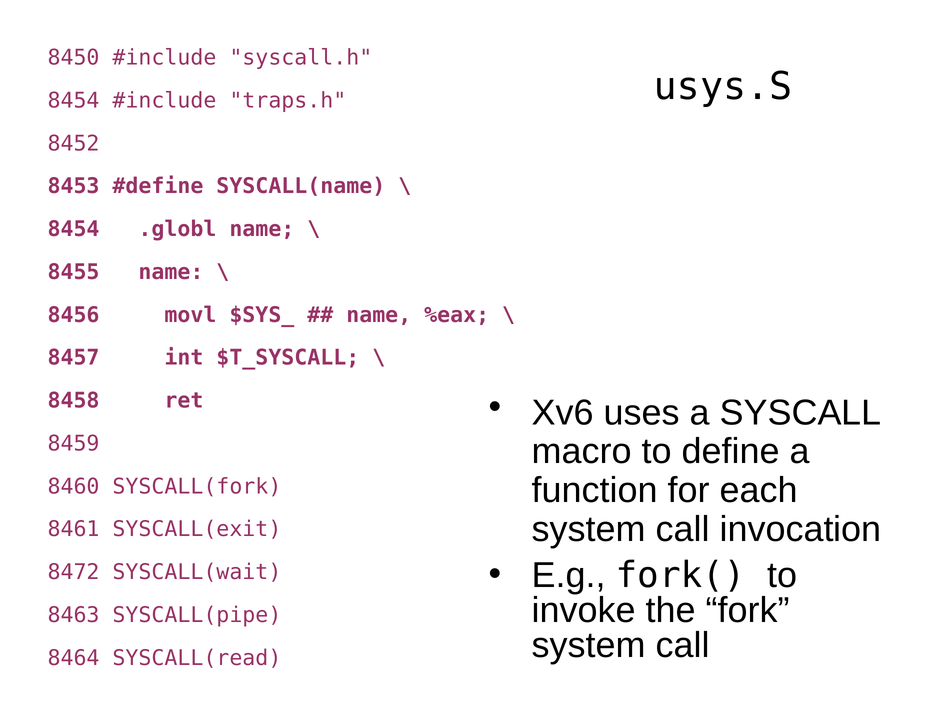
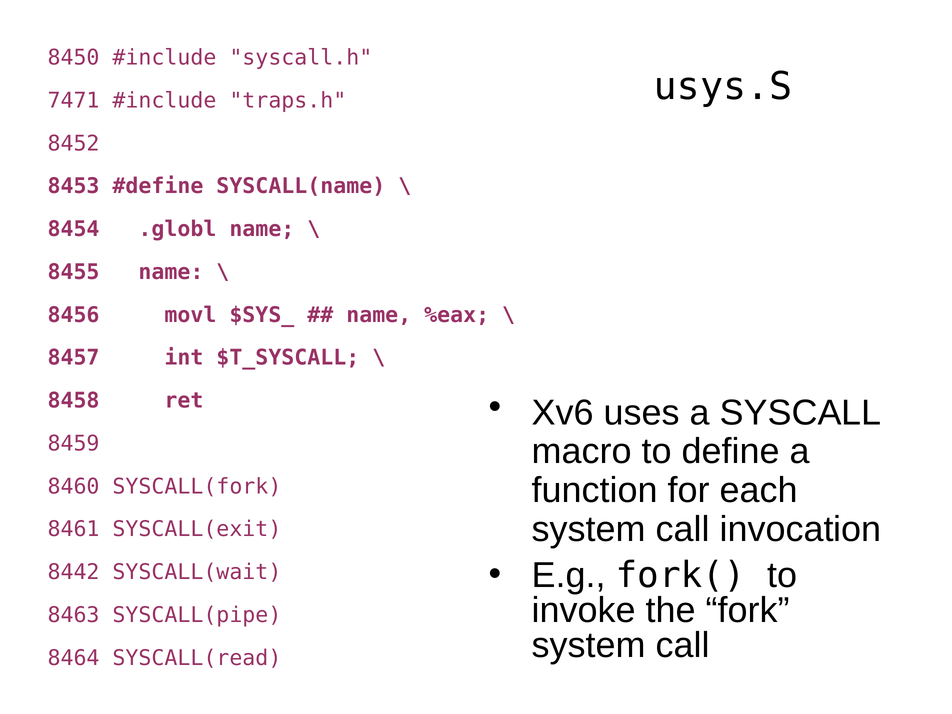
8454: 8454 -> 7471 (74, 101)
8472: 8472 -> 8442 (74, 572)
